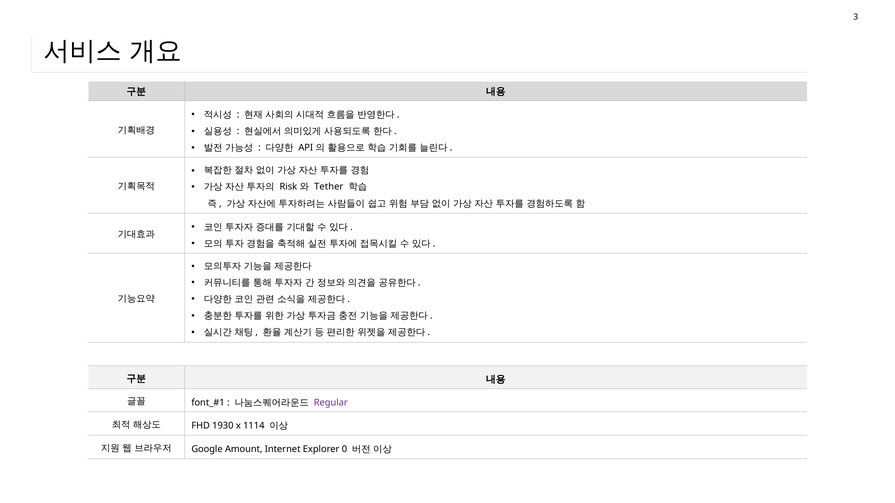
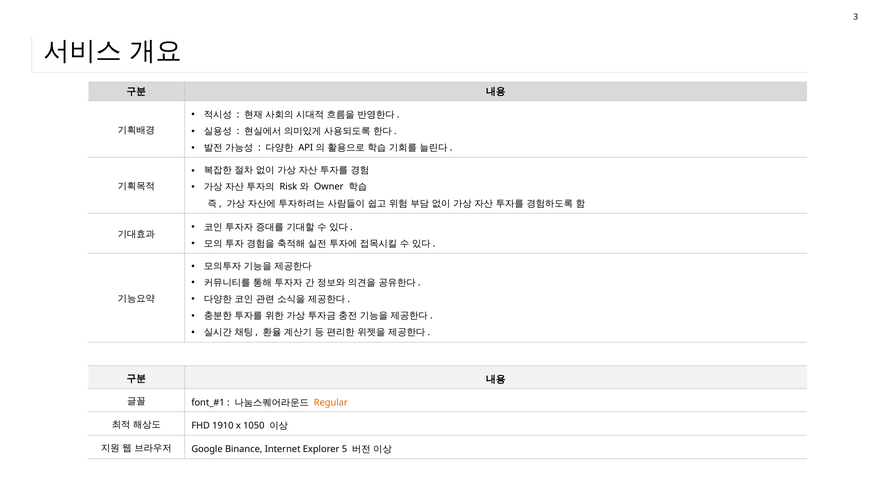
Tether: Tether -> Owner (329, 187)
Regular colour: purple -> orange (331, 403)
1930: 1930 -> 1910 (223, 426)
1114: 1114 -> 1050 (254, 426)
Amount: Amount -> Binance (244, 450)
0: 0 -> 5 (344, 450)
